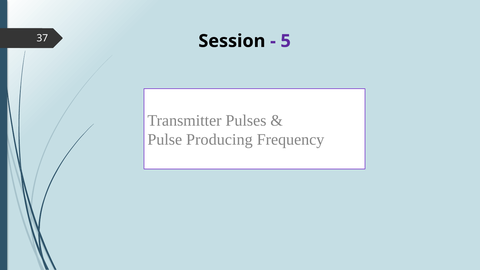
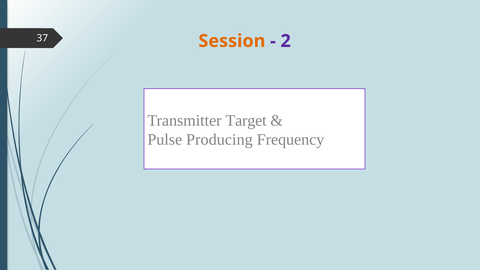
Session colour: black -> orange (232, 41)
5: 5 -> 2 (286, 41)
Pulses: Pulses -> Target (246, 120)
